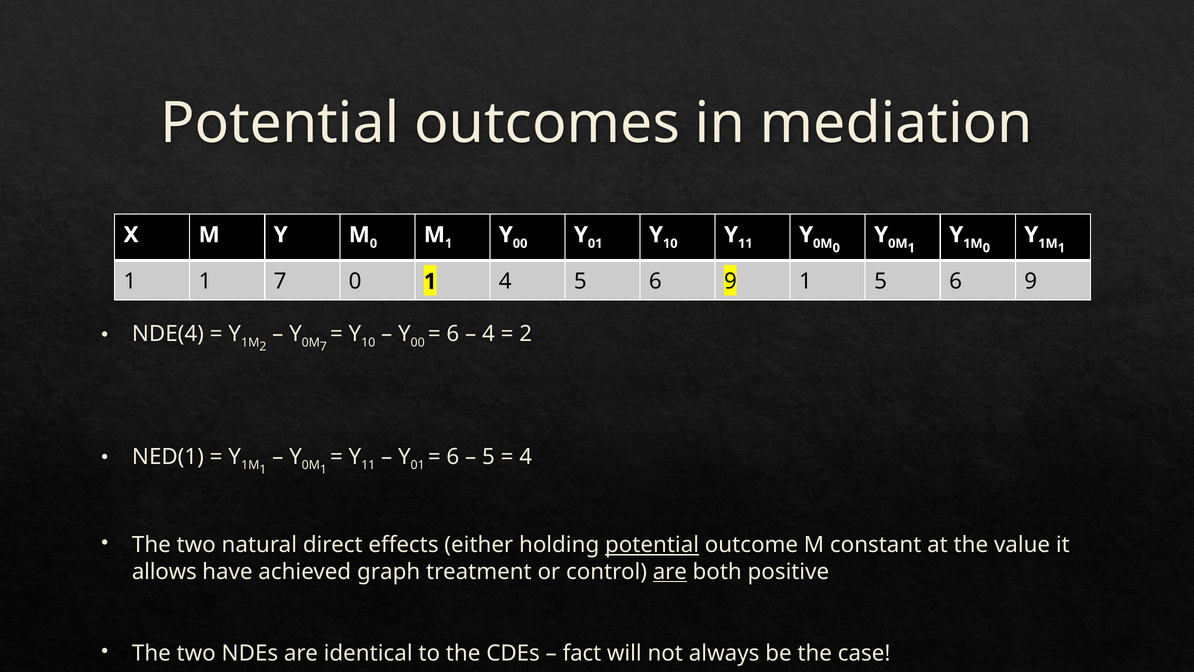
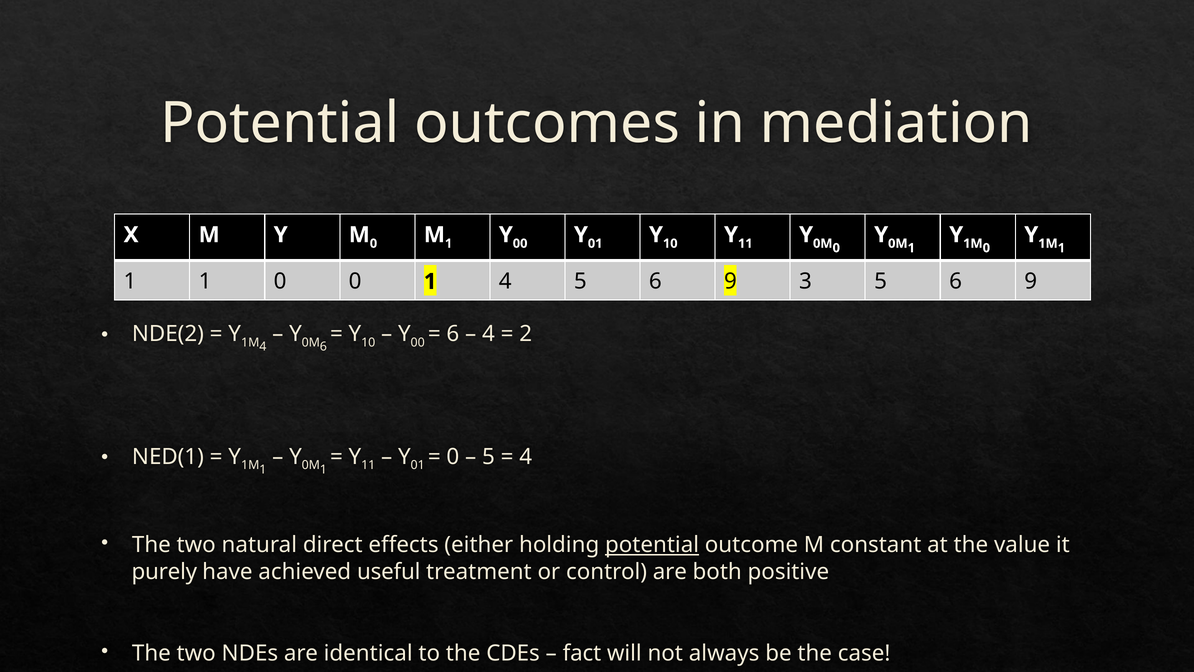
1 7: 7 -> 0 (280, 281)
9 1: 1 -> 3 (806, 281)
NDE(4: NDE(4 -> NDE(2 (168, 334)
2: 2 -> 4 (263, 347)
7: 7 -> 6 (323, 347)
6: 6 -> 0 (453, 456)
allows: allows -> purely (164, 572)
graph: graph -> useful (389, 572)
are underline: present -> none (670, 572)
